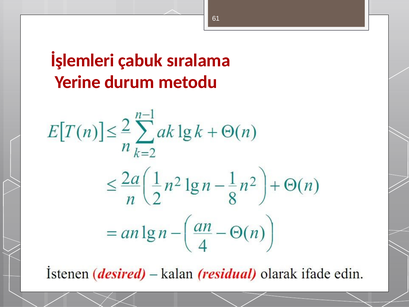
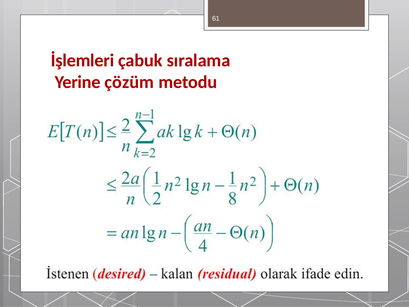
durum: durum -> çözüm (129, 82)
